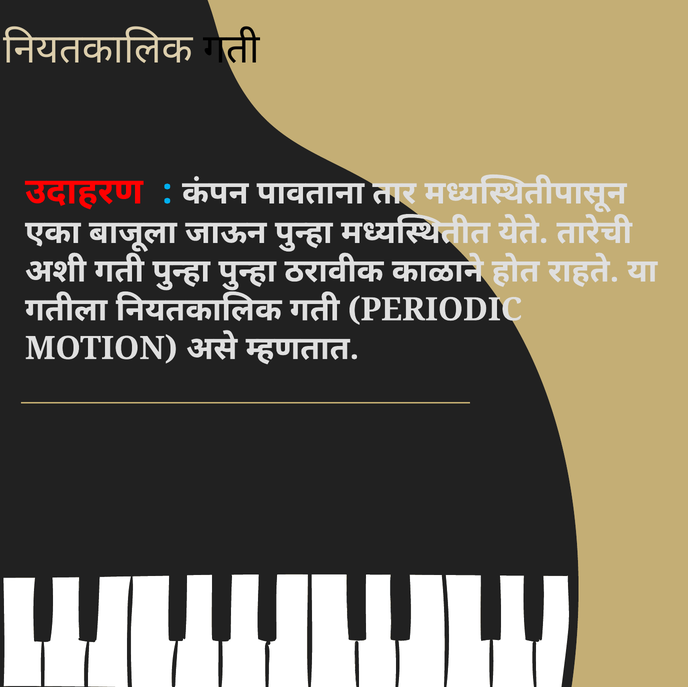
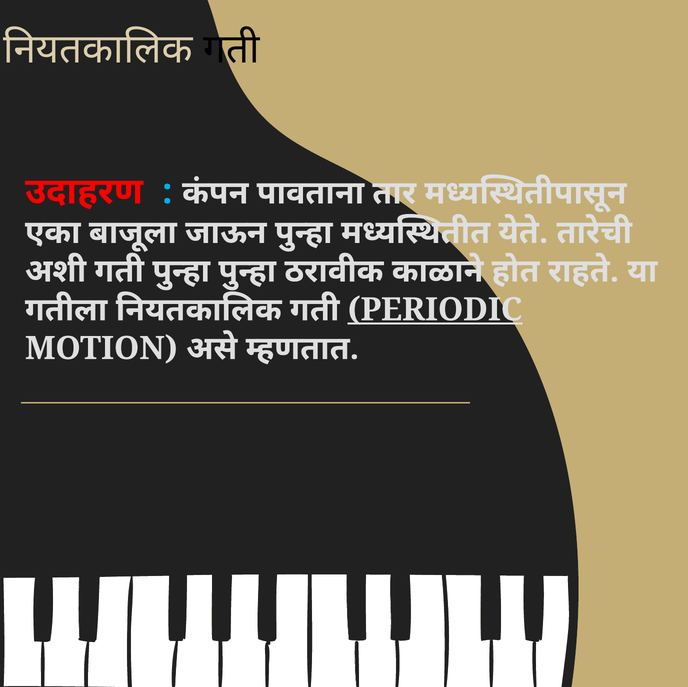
PERIODIC underline: none -> present (435, 310)
